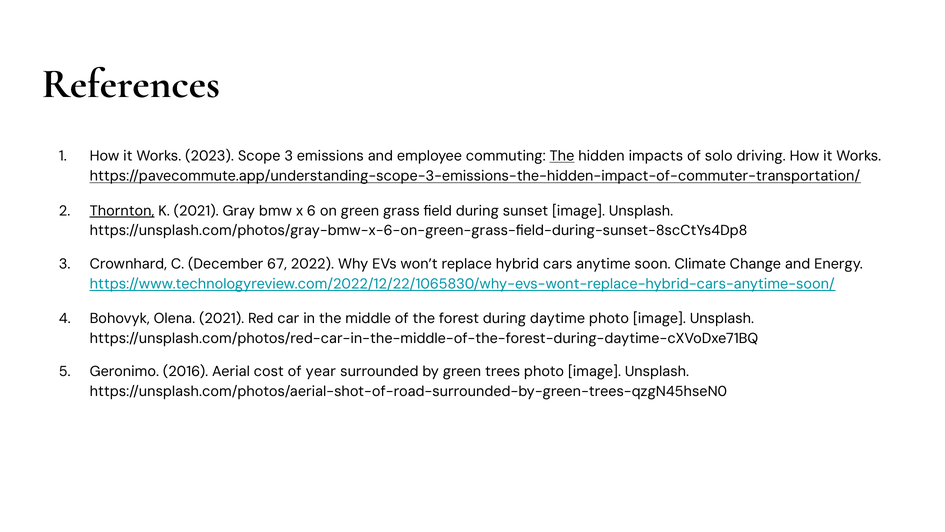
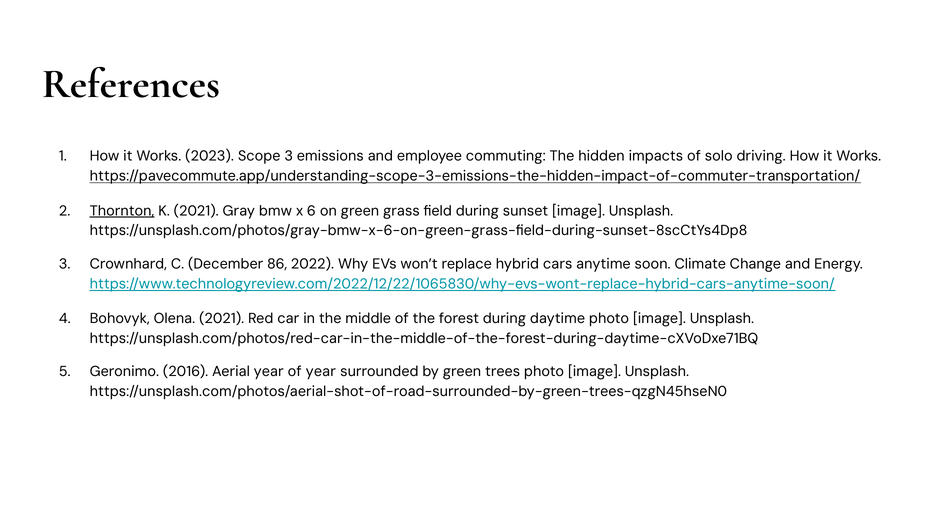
The underline: present -> none (562, 156)
67: 67 -> 86 (277, 264)
Aerial cost: cost -> year (269, 371)
